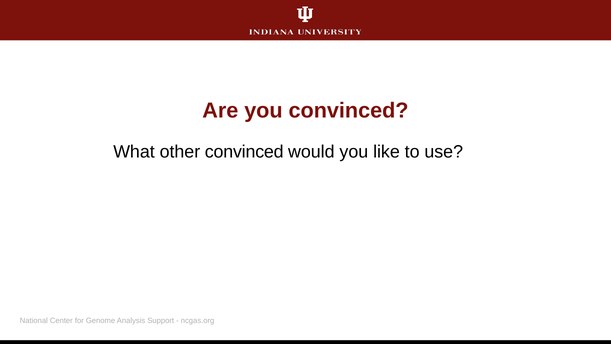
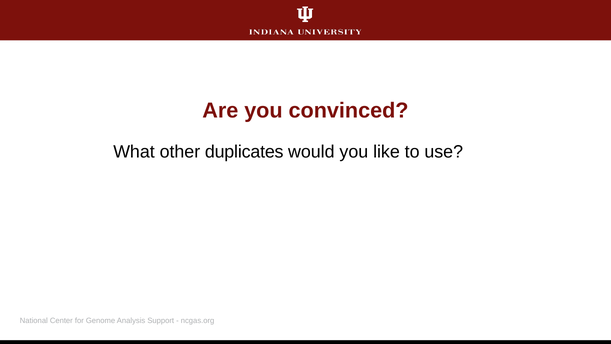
other convinced: convinced -> duplicates (244, 152)
